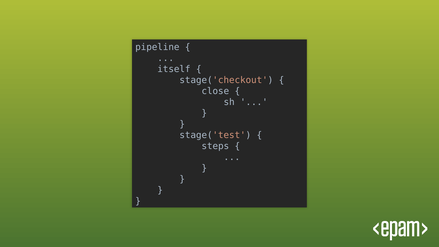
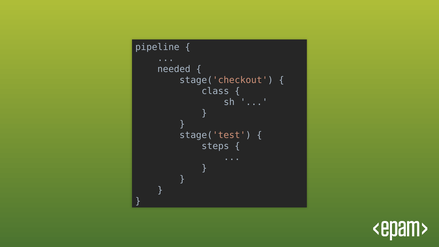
itself: itself -> needed (174, 69)
close: close -> class (215, 91)
